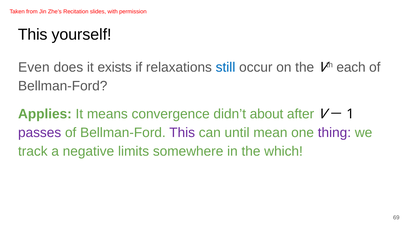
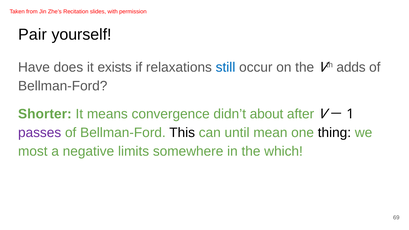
This: This -> Pair (32, 35)
Even: Even -> Have (34, 67)
each: each -> adds (351, 67)
Applies: Applies -> Shorter (45, 114)
This colour: purple -> black (182, 133)
thing colour: purple -> black (334, 133)
track: track -> most (33, 152)
